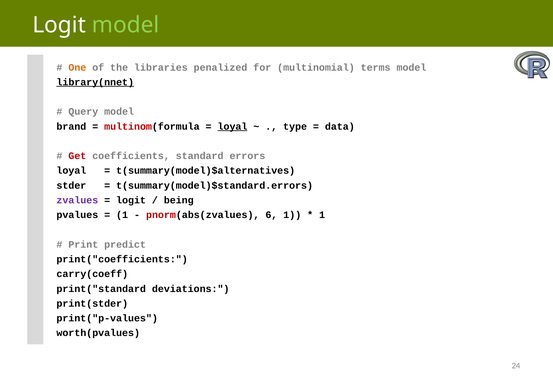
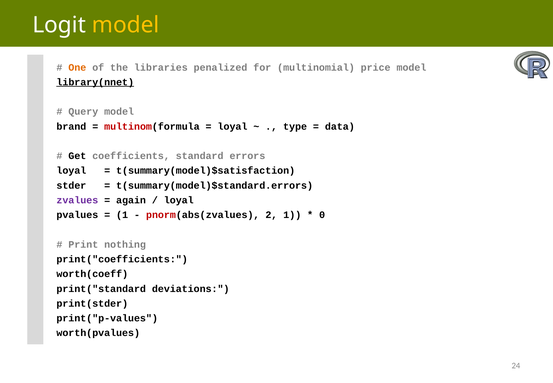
model colour: light green -> yellow (126, 25)
terms: terms -> price (376, 67)
loyal underline: present -> none (232, 126)
Get colour: red -> black (77, 156)
t(summary(model)$alternatives: t(summary(model)$alternatives -> t(summary(model)$satisfaction (206, 171)
logit: logit -> again (131, 200)
being: being -> loyal (179, 200)
6: 6 -> 2 (271, 215)
1: 1 -> 0 (322, 215)
predict: predict -> nothing (125, 244)
carry(coeff: carry(coeff -> worth(coeff (92, 274)
